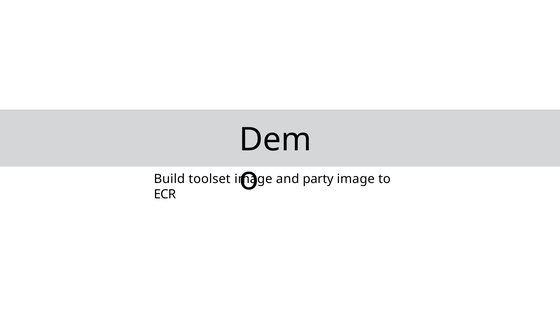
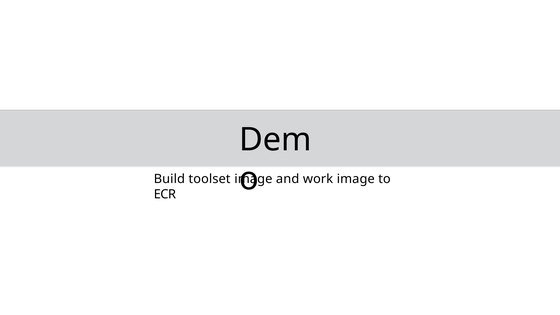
party: party -> work (318, 179)
